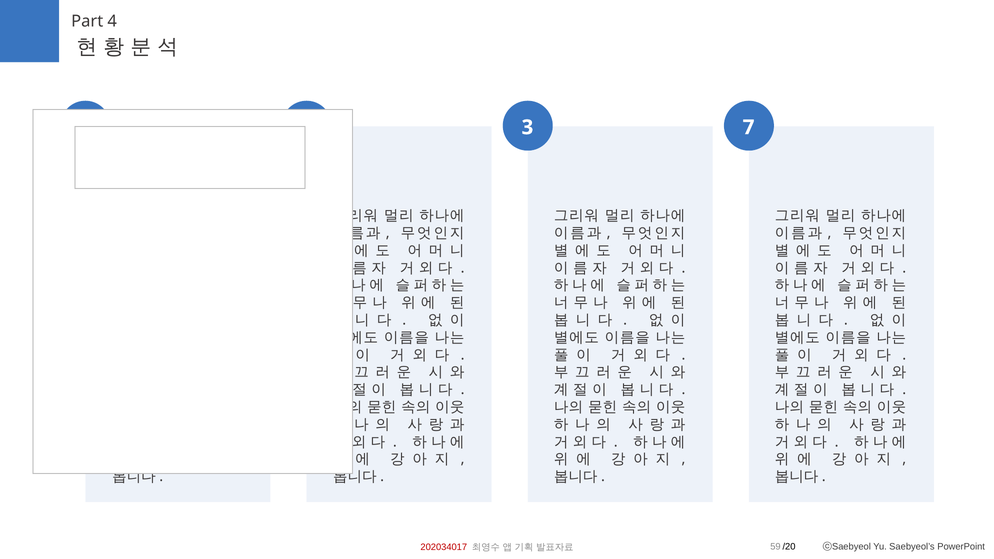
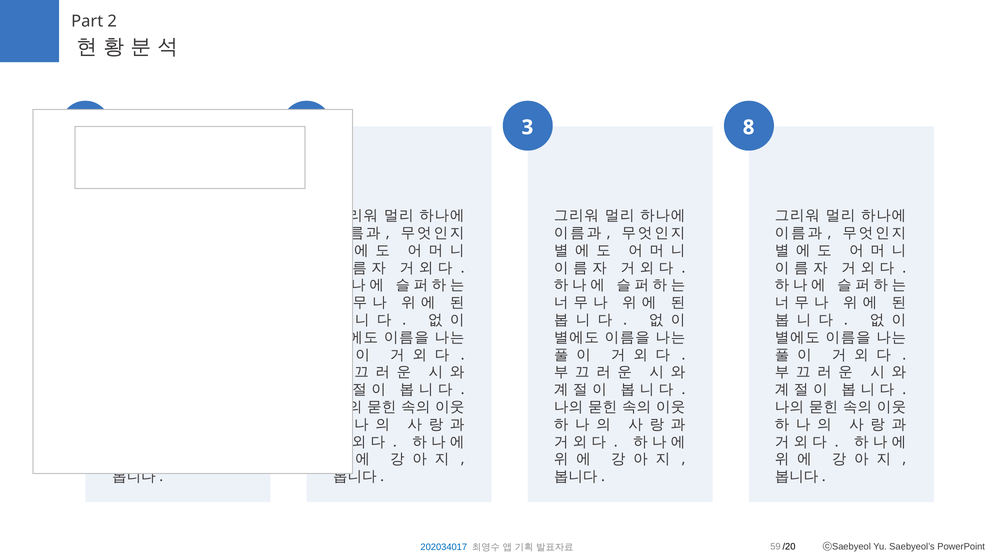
Part 4: 4 -> 2 (112, 21)
7: 7 -> 8 (749, 127)
202034017 colour: red -> blue (444, 547)
